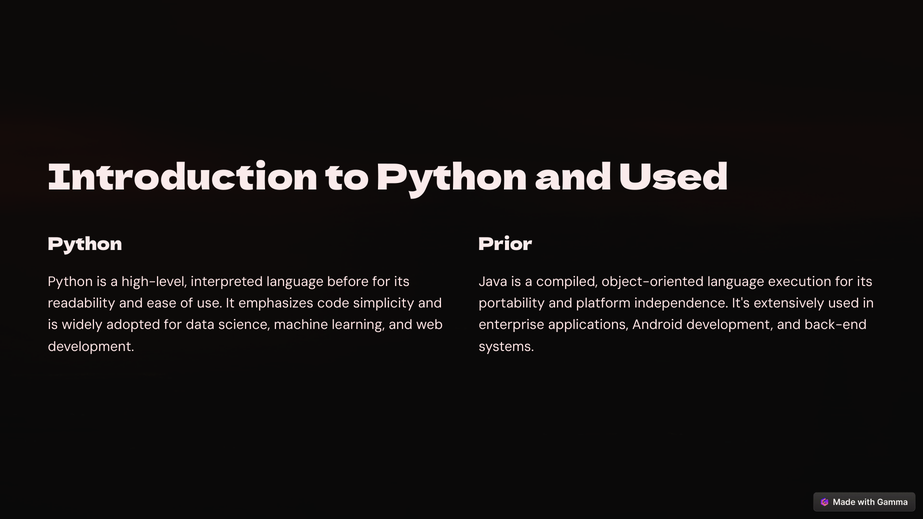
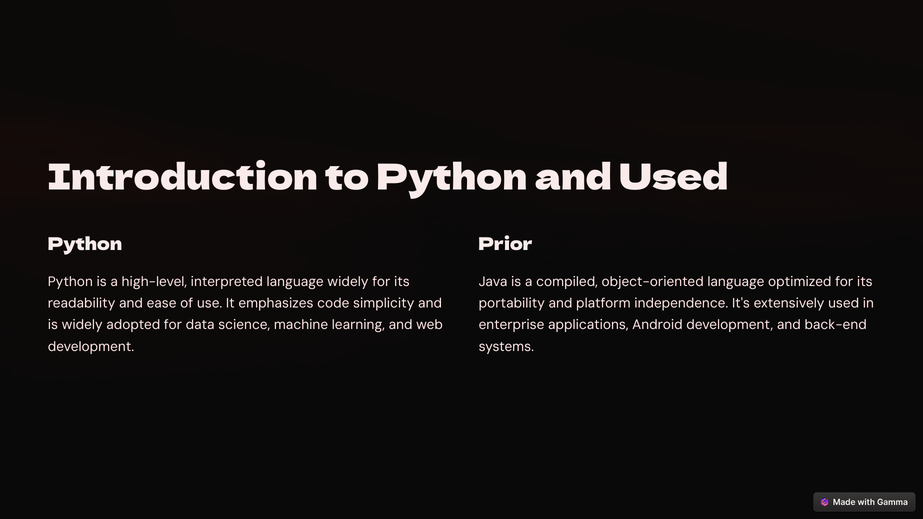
language before: before -> widely (348, 282)
execution: execution -> optimized (800, 282)
